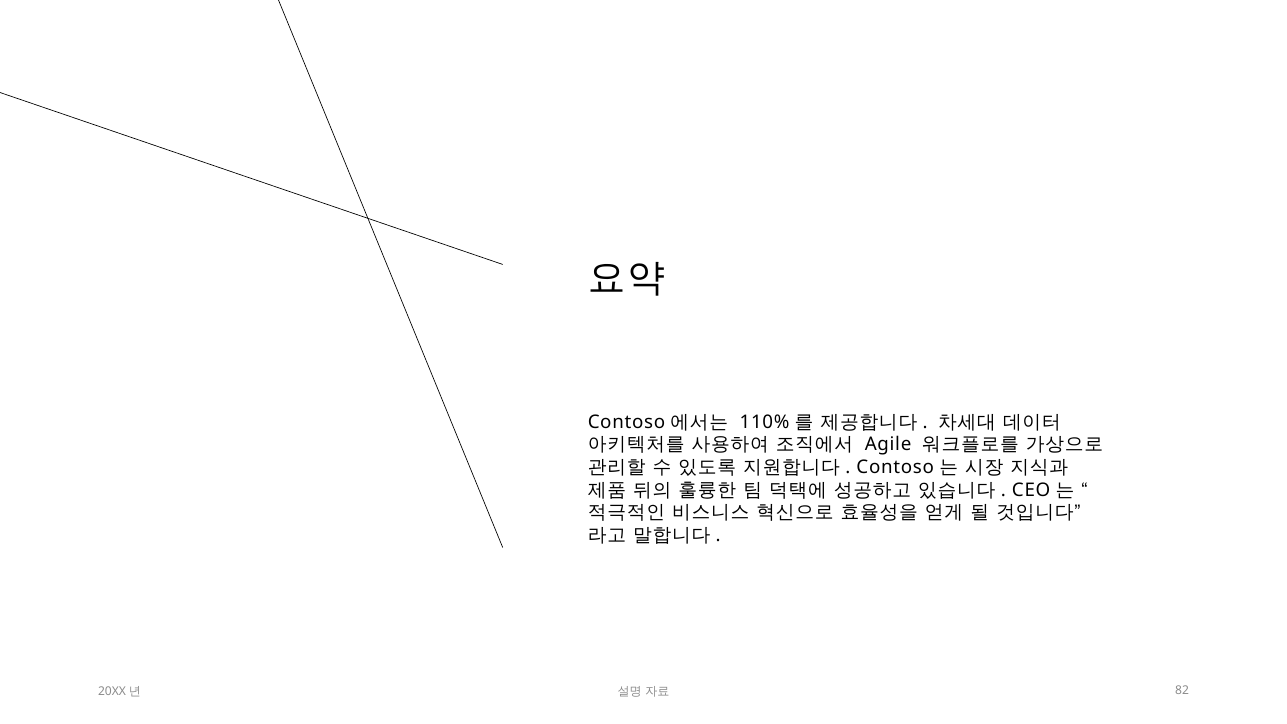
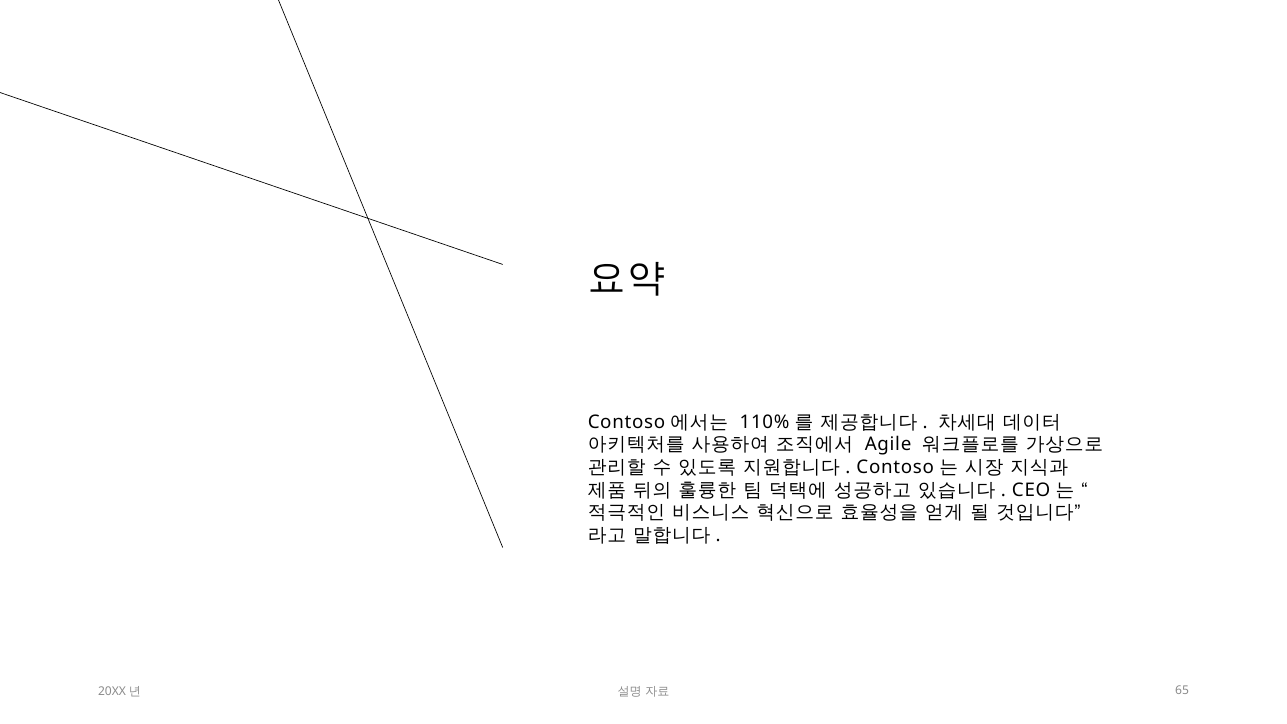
82: 82 -> 65 (1182, 690)
